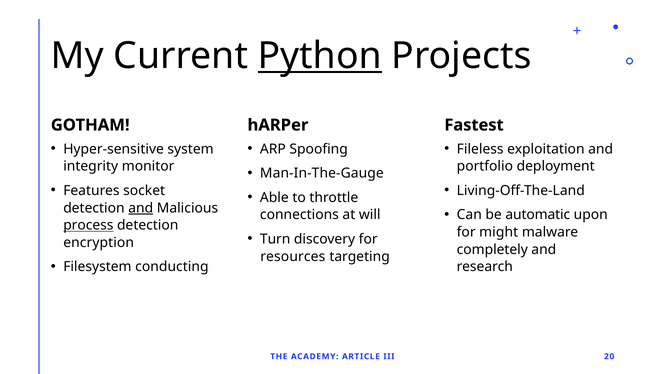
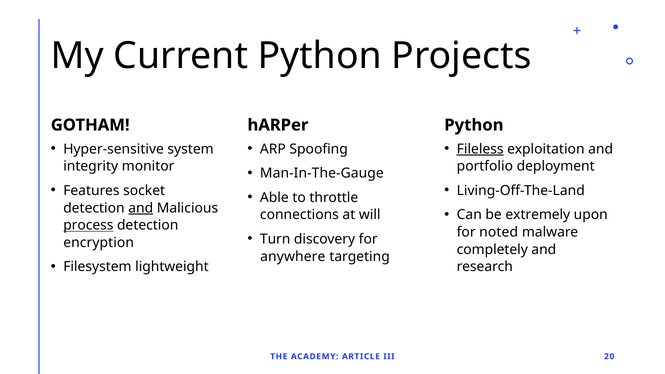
Python underline: present -> none (320, 56)
Fastest: Fastest -> Python (474, 125)
Fileless underline: none -> present (480, 149)
automatic: automatic -> extremely (538, 215)
might: might -> noted (499, 232)
resources: resources -> anywhere (293, 257)
conducting: conducting -> lightweight (172, 267)
